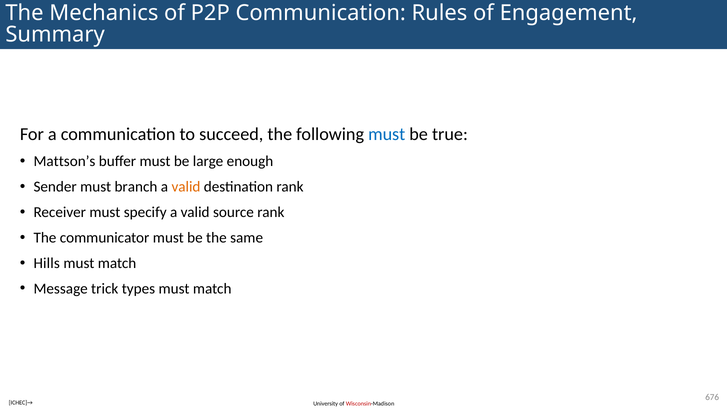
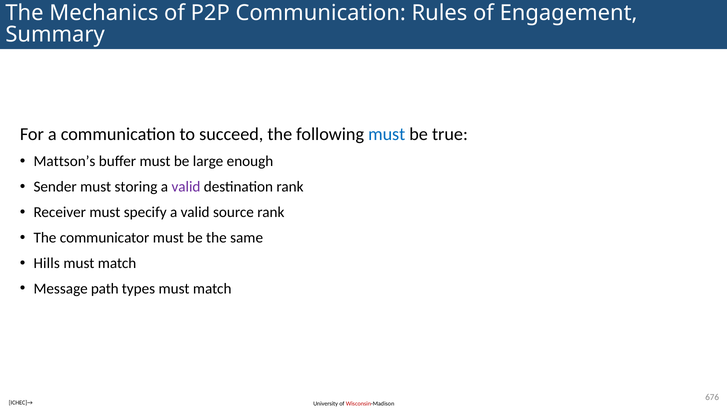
branch: branch -> storing (136, 187)
valid colour: orange -> purple (186, 187)
trick: trick -> path (105, 289)
